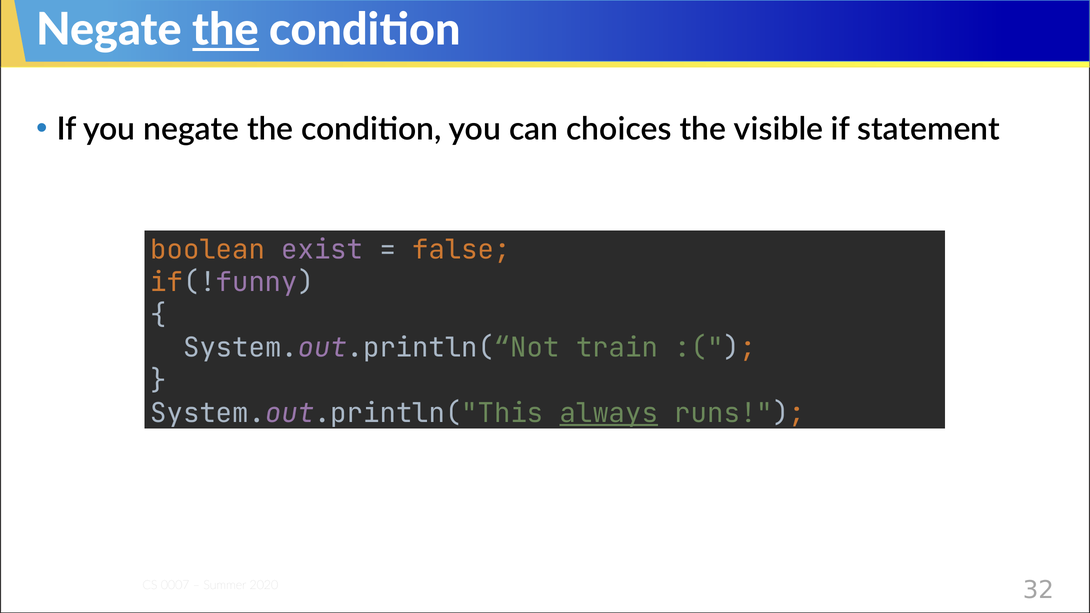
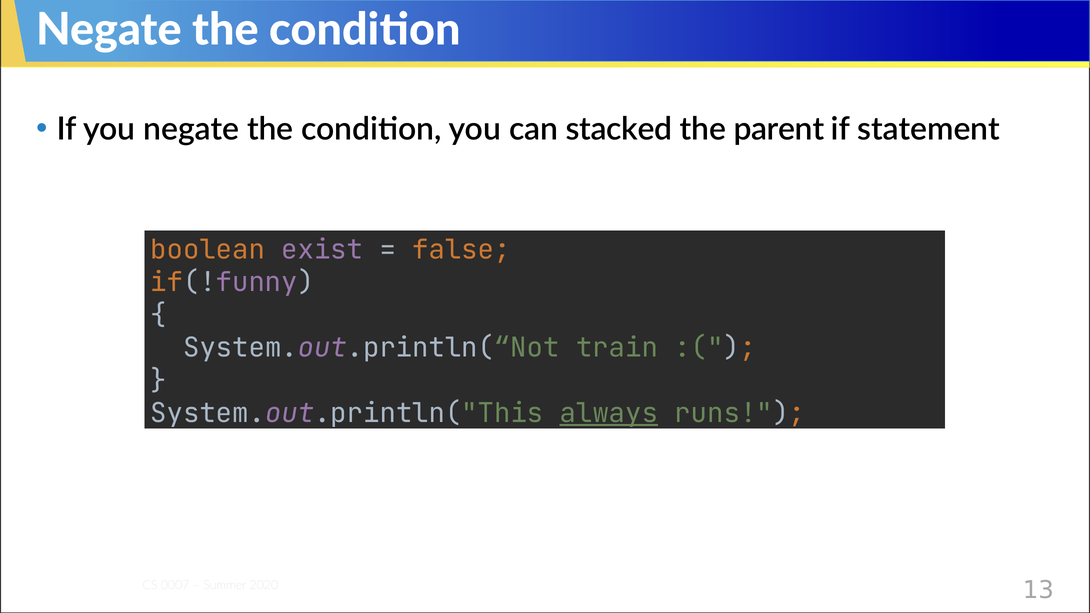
the underline: present -> none (226, 30)
choices: choices -> stacked (619, 129)
visible: visible -> parent (779, 129)
32: 32 -> 13 (1038, 590)
